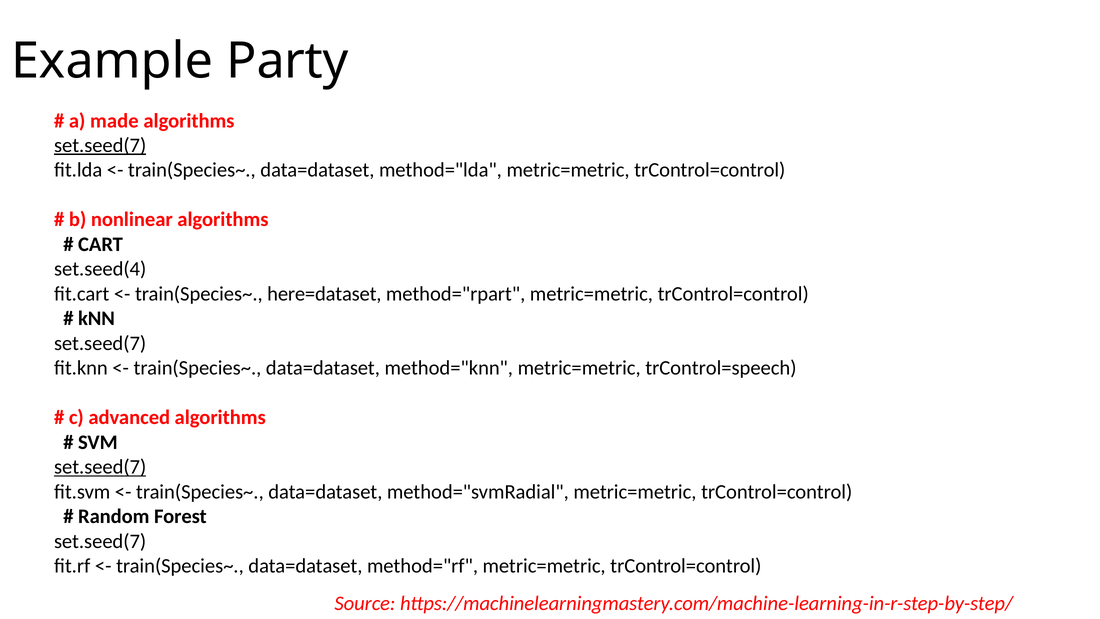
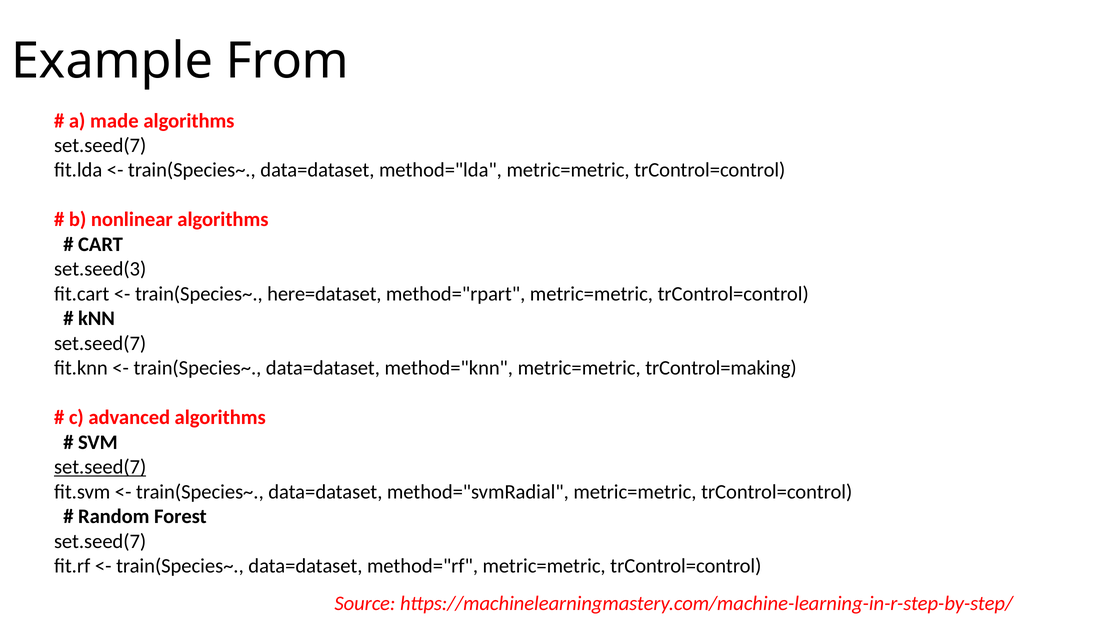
Party: Party -> From (288, 61)
set.seed(7 underline: present -> none (100, 145)
set.seed(4: set.seed(4 -> set.seed(3 (100, 269)
trControl=speech: trControl=speech -> trControl=making (721, 368)
